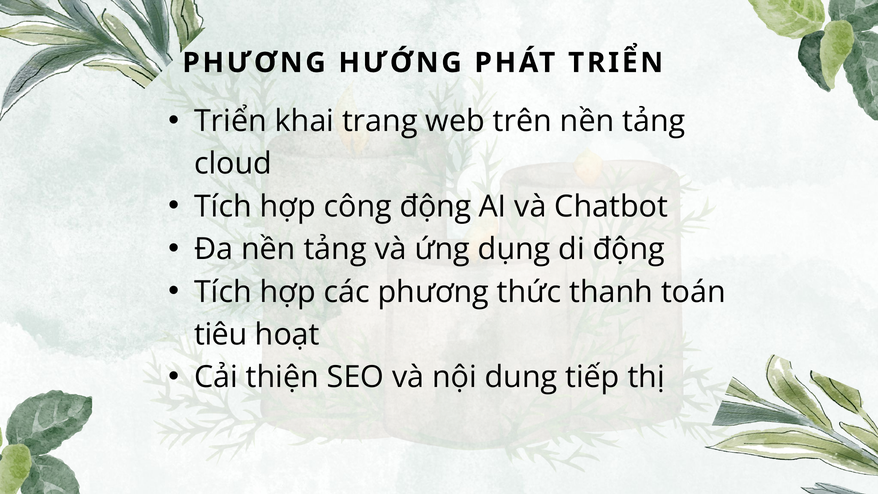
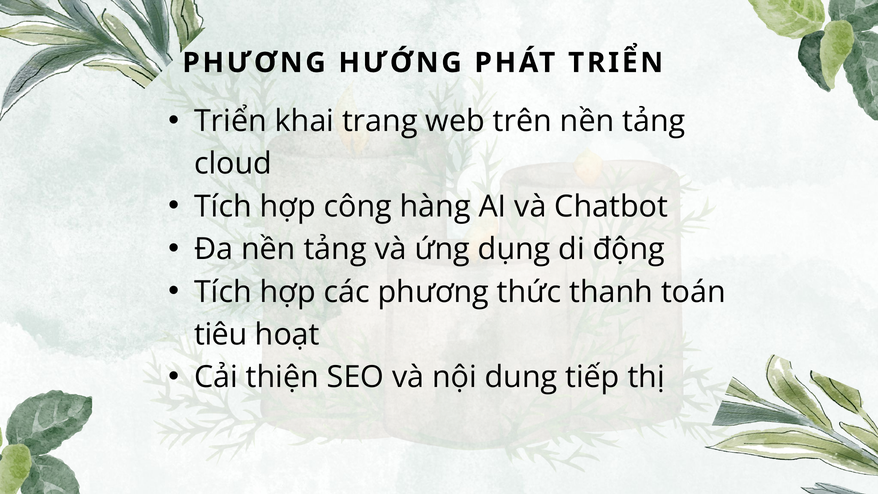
công động: động -> hàng (435, 207)
